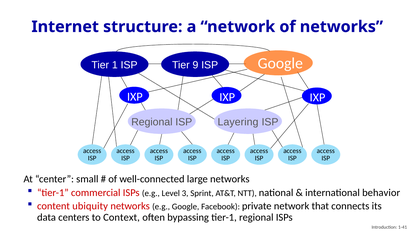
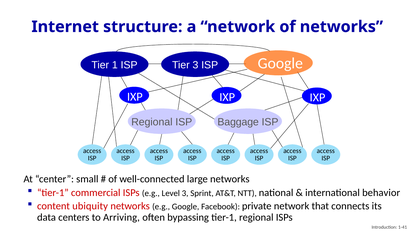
Tier 9: 9 -> 3 (195, 65)
Layering: Layering -> Baggage (238, 122)
Context: Context -> Arriving (121, 217)
